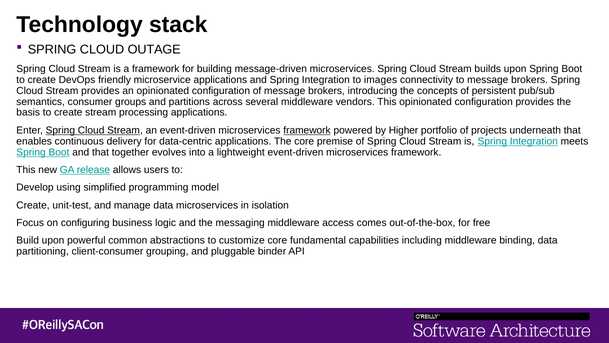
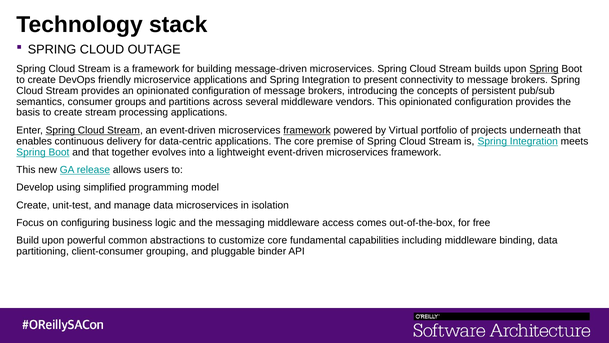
Spring underline: none -> present (544, 69)
images: images -> present (381, 80)
Higher: Higher -> Virtual (403, 130)
